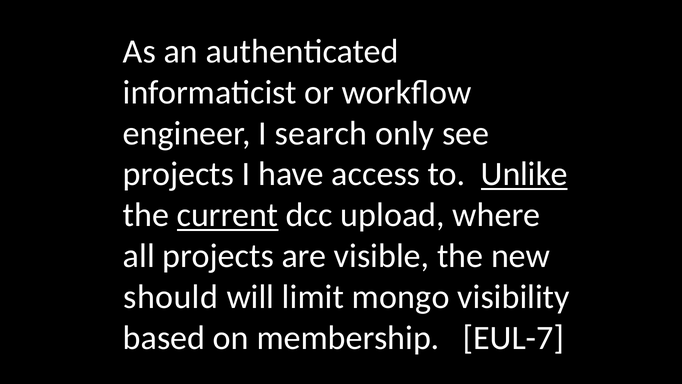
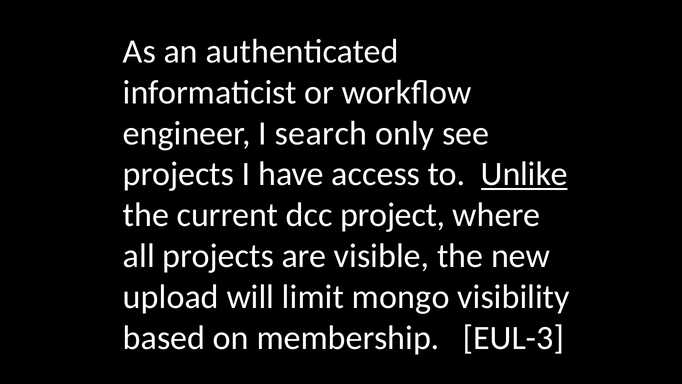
current underline: present -> none (228, 215)
upload: upload -> project (393, 215)
should: should -> upload (171, 297)
EUL-7: EUL-7 -> EUL-3 (513, 338)
